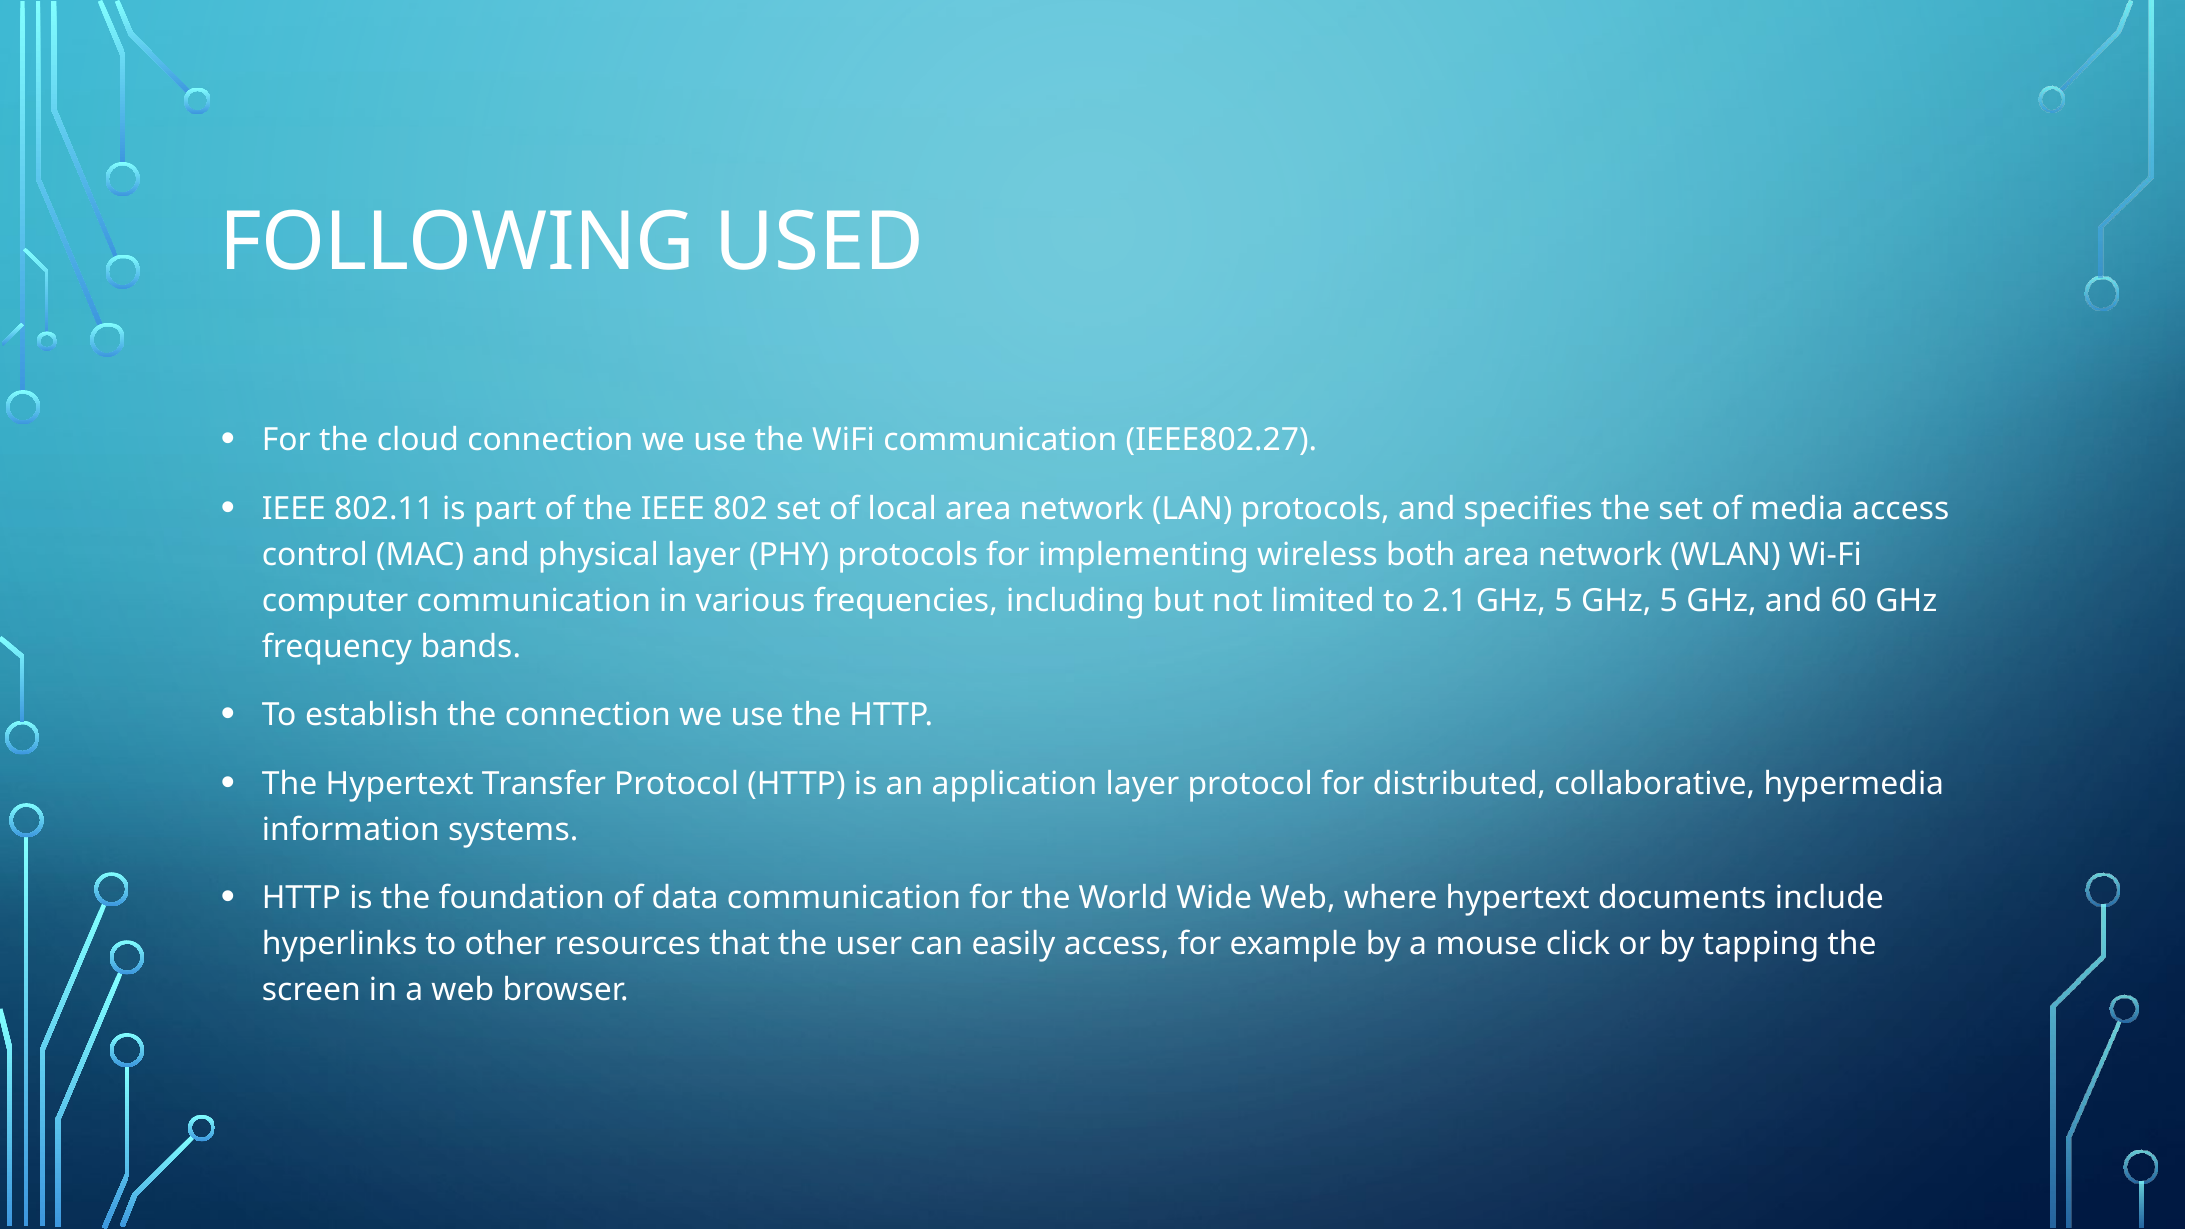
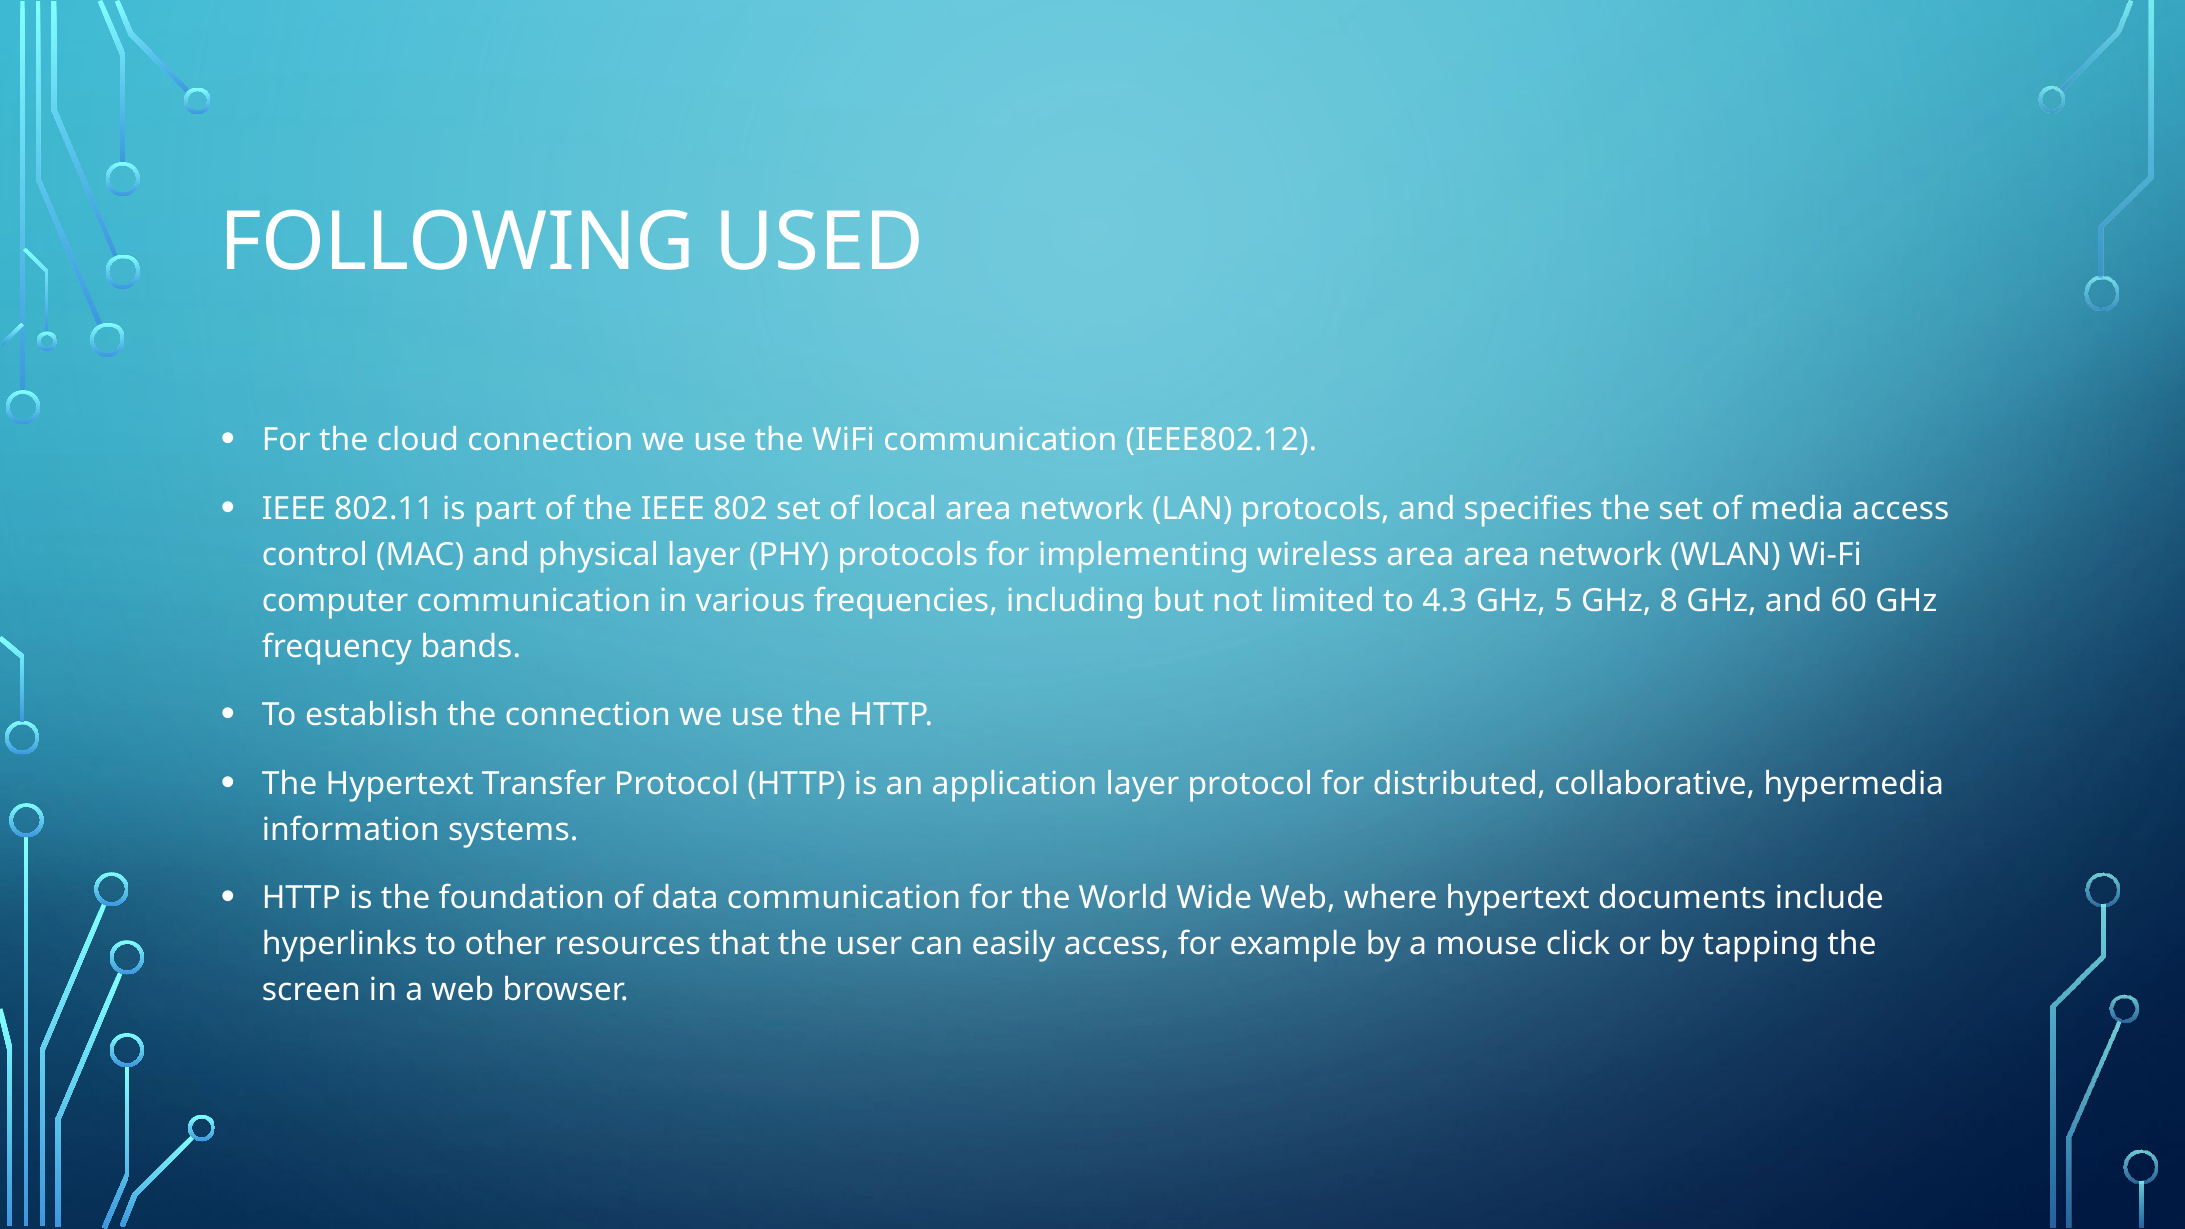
IEEE802.27: IEEE802.27 -> IEEE802.12 (1222, 440)
wireless both: both -> area (1420, 555)
2.1: 2.1 -> 4.3 (1445, 601)
5 GHz 5: 5 -> 8 (1669, 601)
